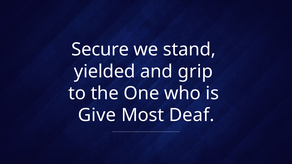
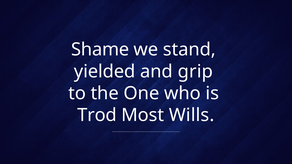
Secure: Secure -> Shame (100, 50)
Give: Give -> Trod (97, 115)
Deaf: Deaf -> Wills (192, 115)
